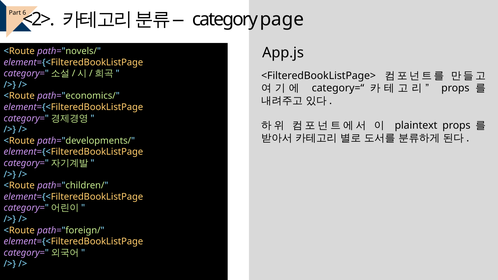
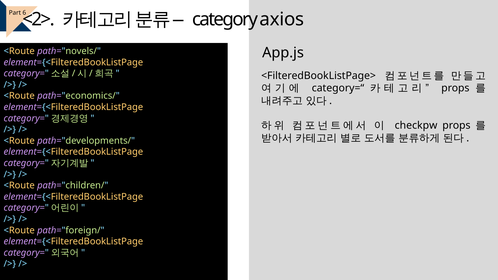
page: page -> axios (282, 19)
plaintext: plaintext -> checkpw (416, 126)
